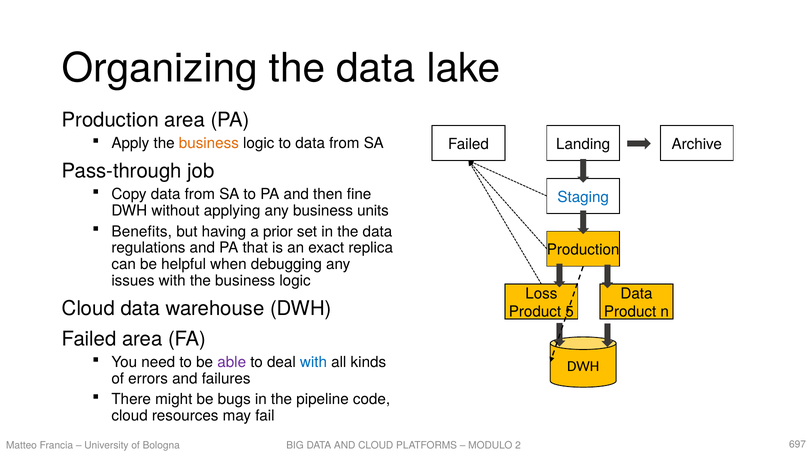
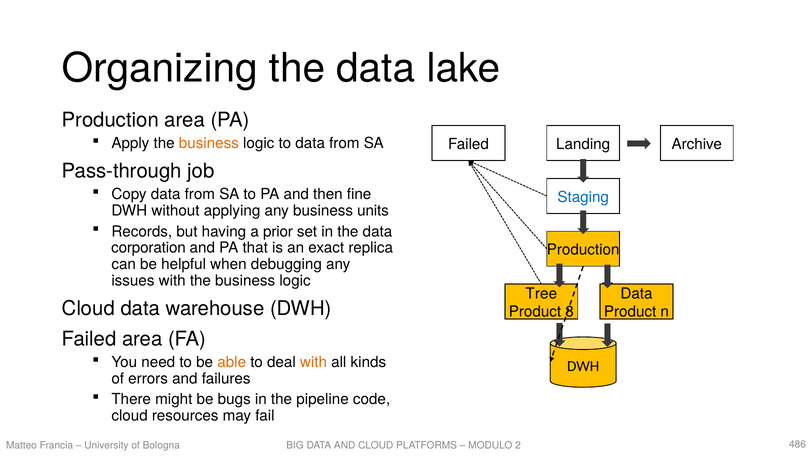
Benefits: Benefits -> Records (142, 231)
regulations: regulations -> corporation (148, 248)
Loss: Loss -> Tree (541, 293)
5: 5 -> 8 (570, 312)
able colour: purple -> orange (232, 362)
with colour: blue -> orange (314, 362)
697: 697 -> 486 (798, 444)
